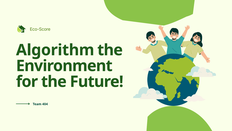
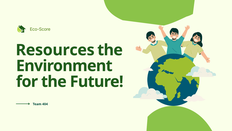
Algorithm: Algorithm -> Resources (55, 50)
